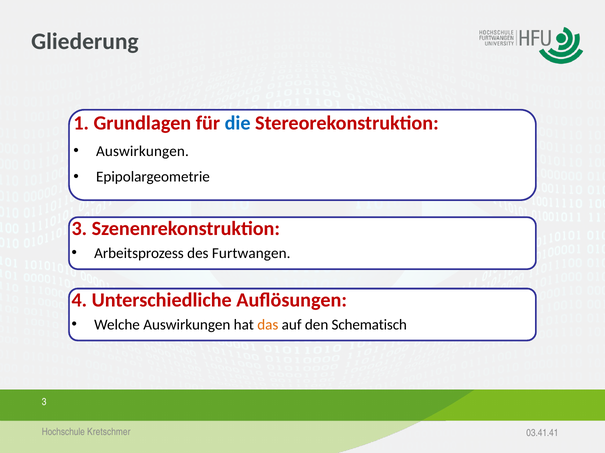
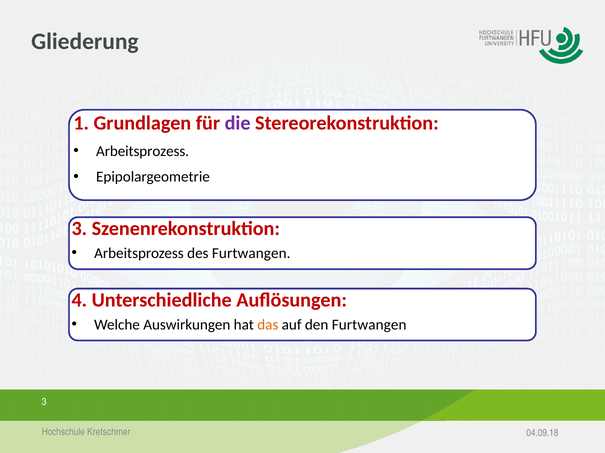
die colour: blue -> purple (238, 123)
Auswirkungen: Auswirkungen -> Arbeitsprozess (143, 151)
den Schematisch: Schematisch -> Furtwangen (369, 325)
03.41.41: 03.41.41 -> 04.09.18 (542, 434)
